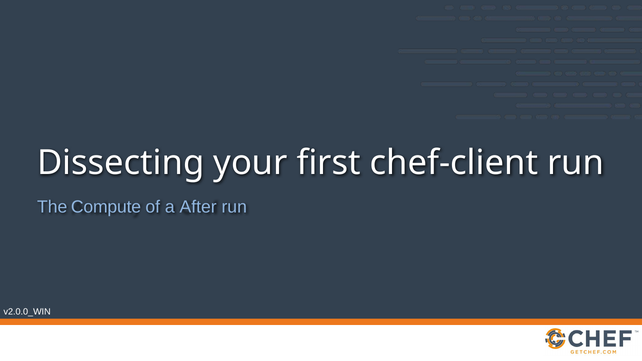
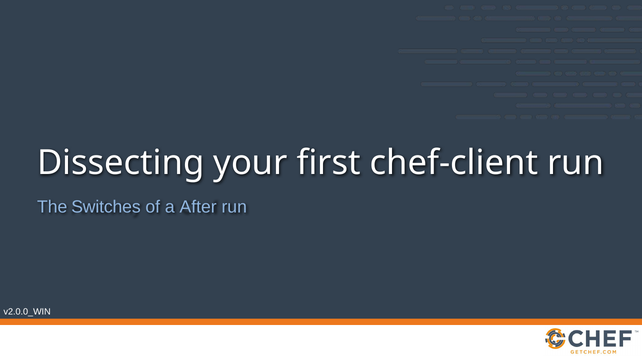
Compute: Compute -> Switches (106, 207)
